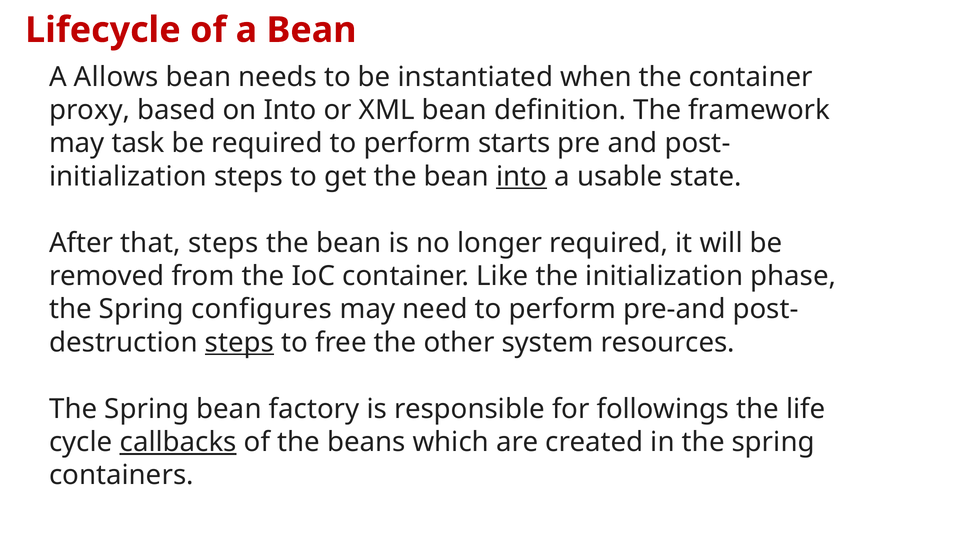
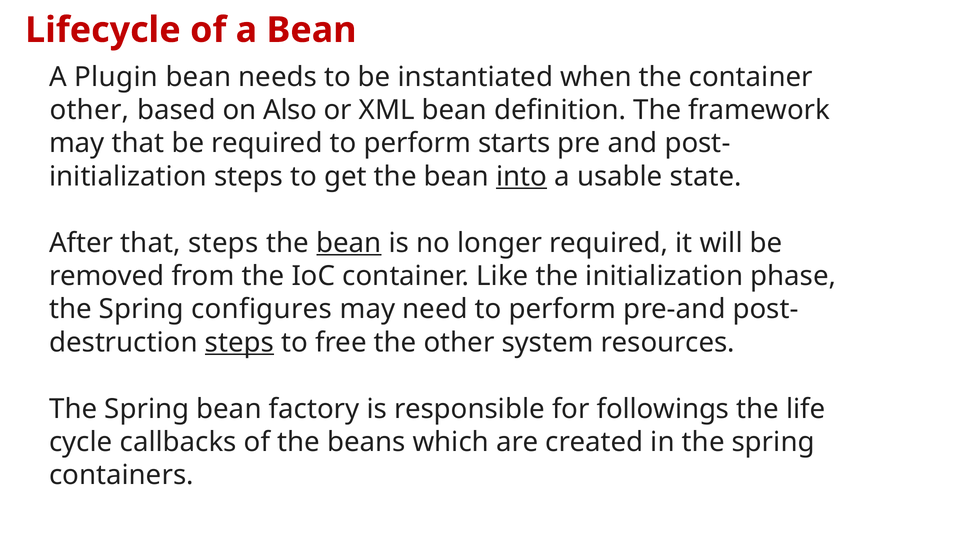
Allows: Allows -> Plugin (116, 77)
proxy: proxy -> other (89, 110)
on Into: Into -> Also (290, 110)
may task: task -> that (138, 143)
bean underline: none -> present (349, 243)
callbacks underline: present -> none (178, 442)
